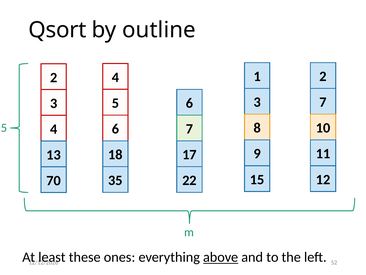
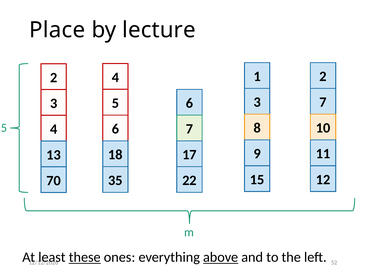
Qsort: Qsort -> Place (57, 30)
outline: outline -> lecture (159, 30)
these underline: none -> present (85, 257)
